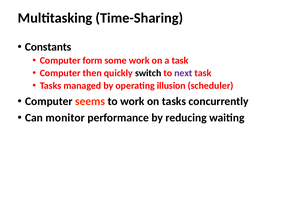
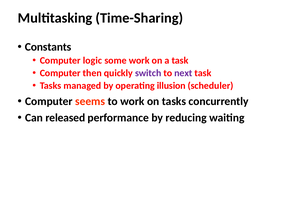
form: form -> logic (92, 61)
switch colour: black -> purple (148, 73)
monitor: monitor -> released (65, 118)
